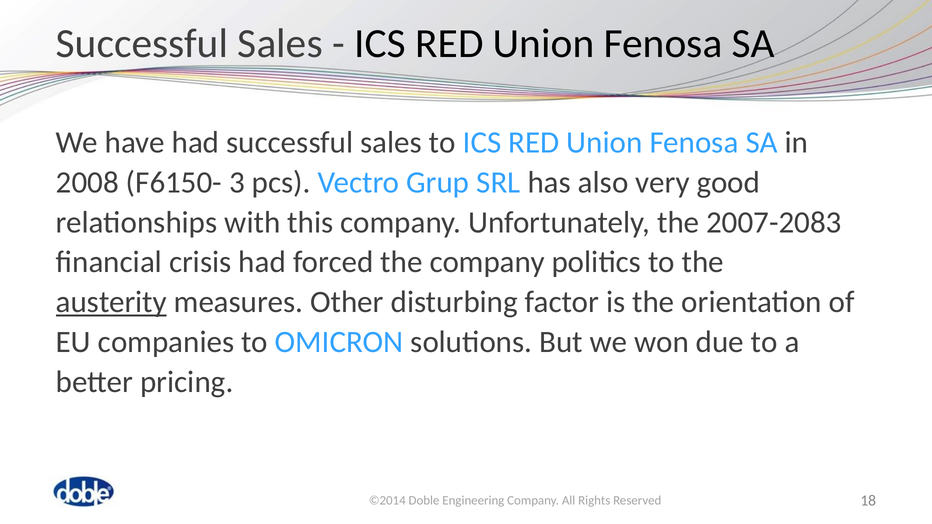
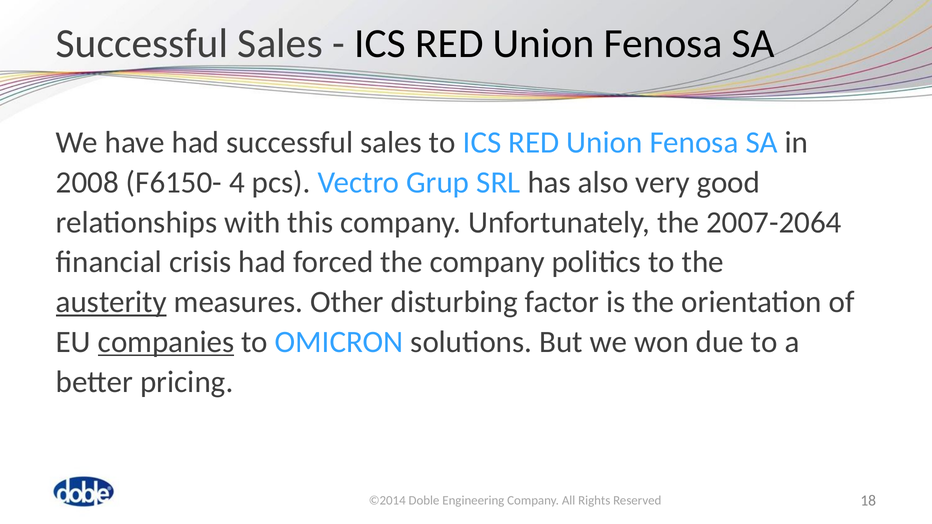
3: 3 -> 4 (237, 183)
2007-2083: 2007-2083 -> 2007-2064 (774, 222)
companies underline: none -> present (166, 342)
